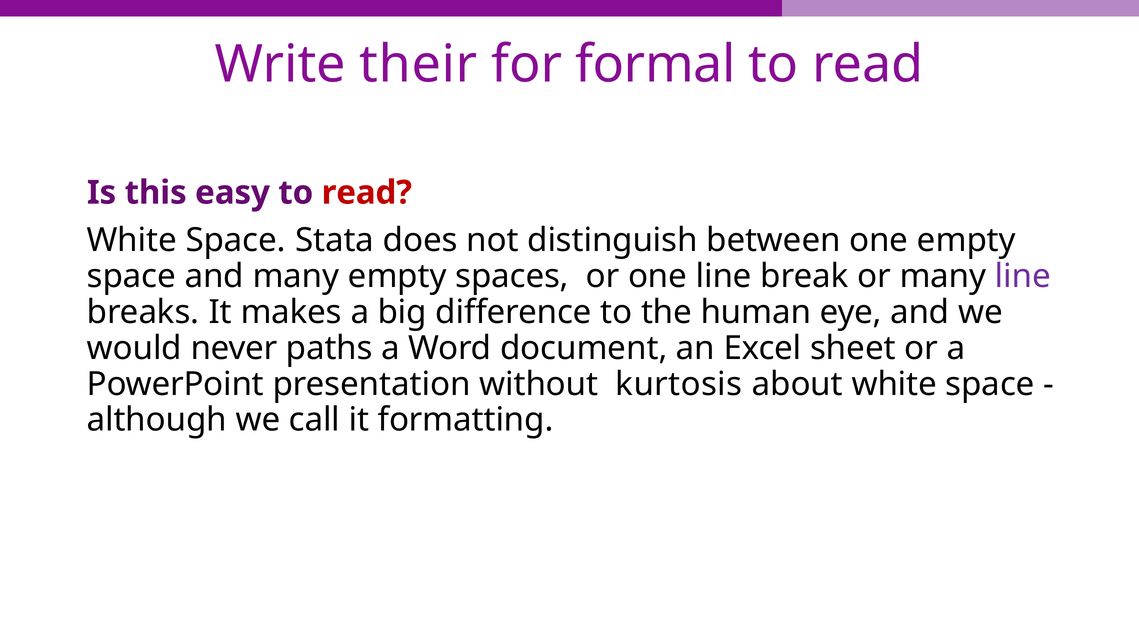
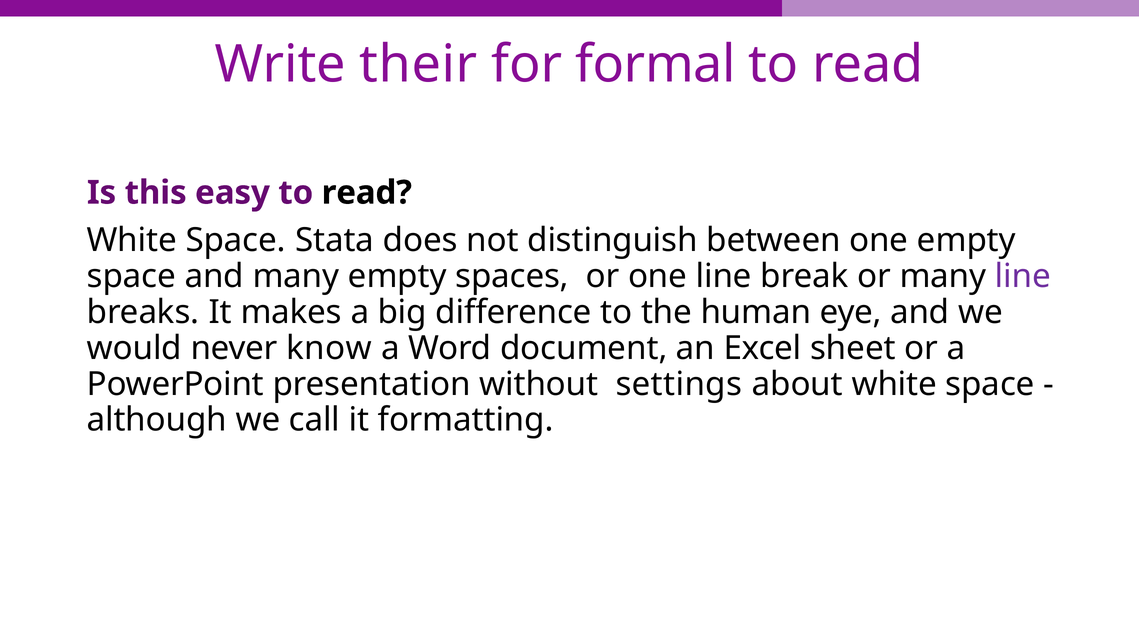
read colour: red -> black (367, 193)
paths: paths -> know (329, 348)
kurtosis: kurtosis -> settings (679, 384)
